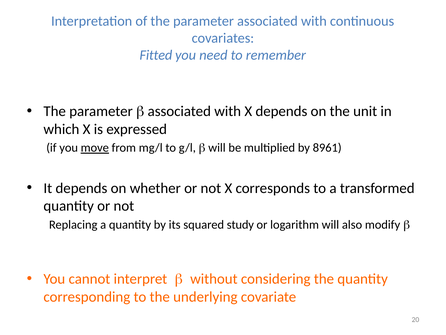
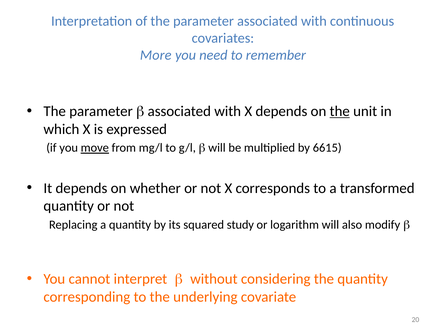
Fitted: Fitted -> More (156, 55)
the underline: none -> present (340, 111)
8961: 8961 -> 6615 (327, 148)
